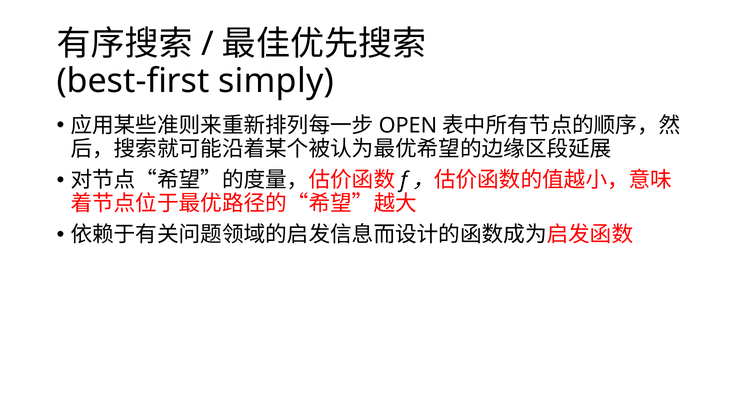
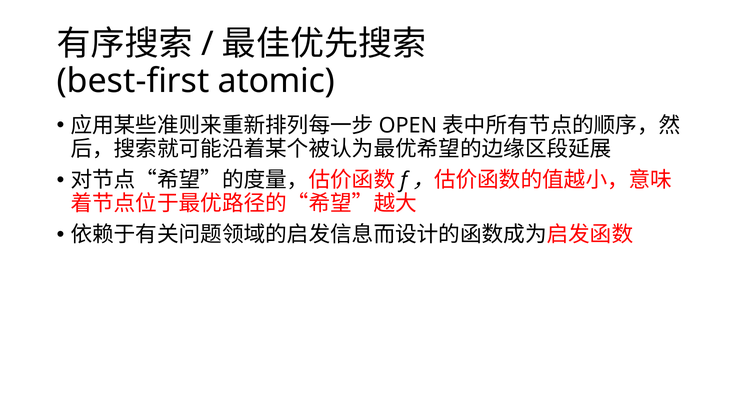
simply: simply -> atomic (276, 81)
